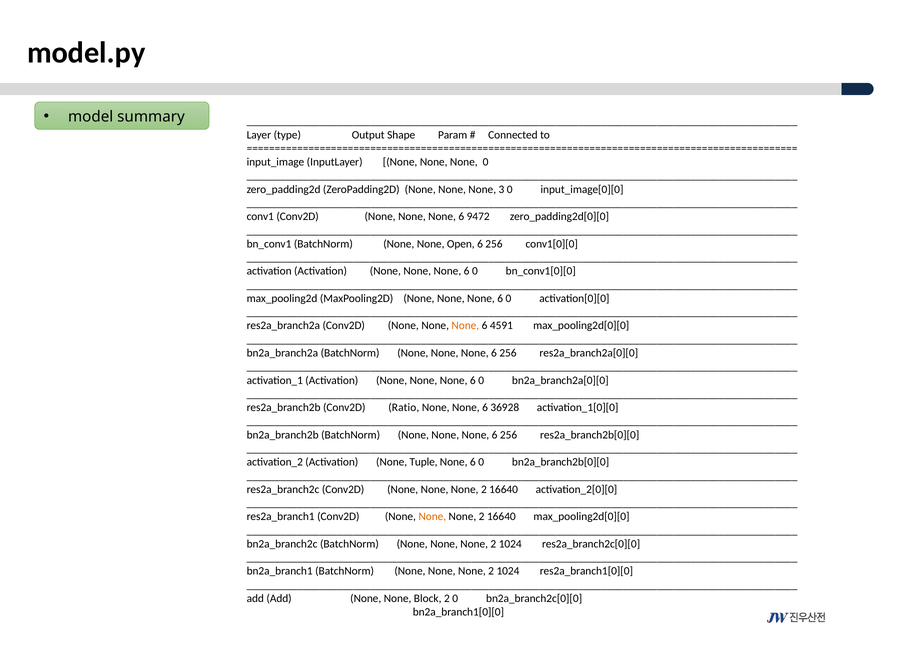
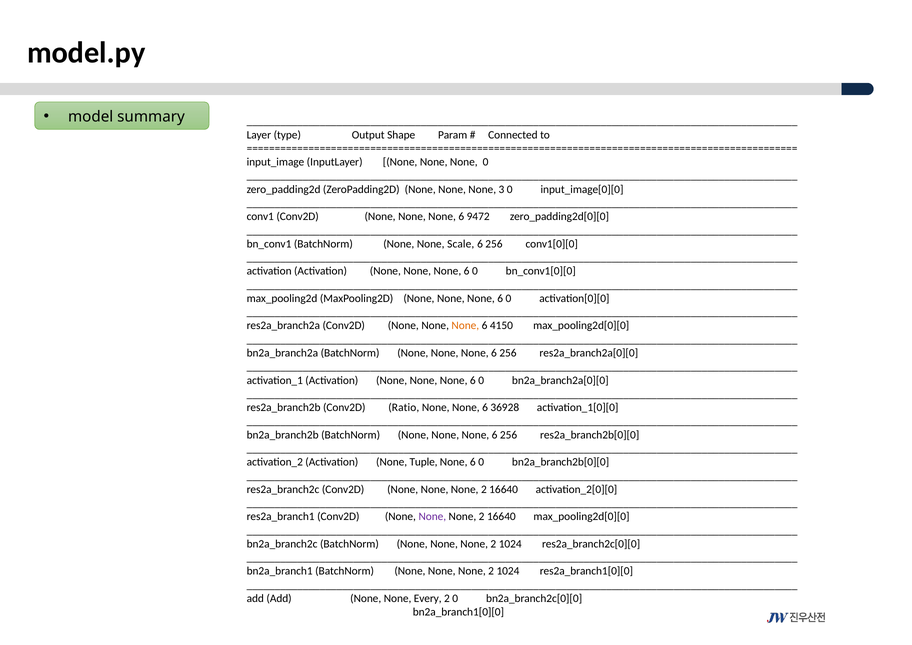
Open: Open -> Scale (461, 244)
4591: 4591 -> 4150 (501, 326)
None colour: orange -> purple (432, 517)
Block: Block -> Every (428, 598)
